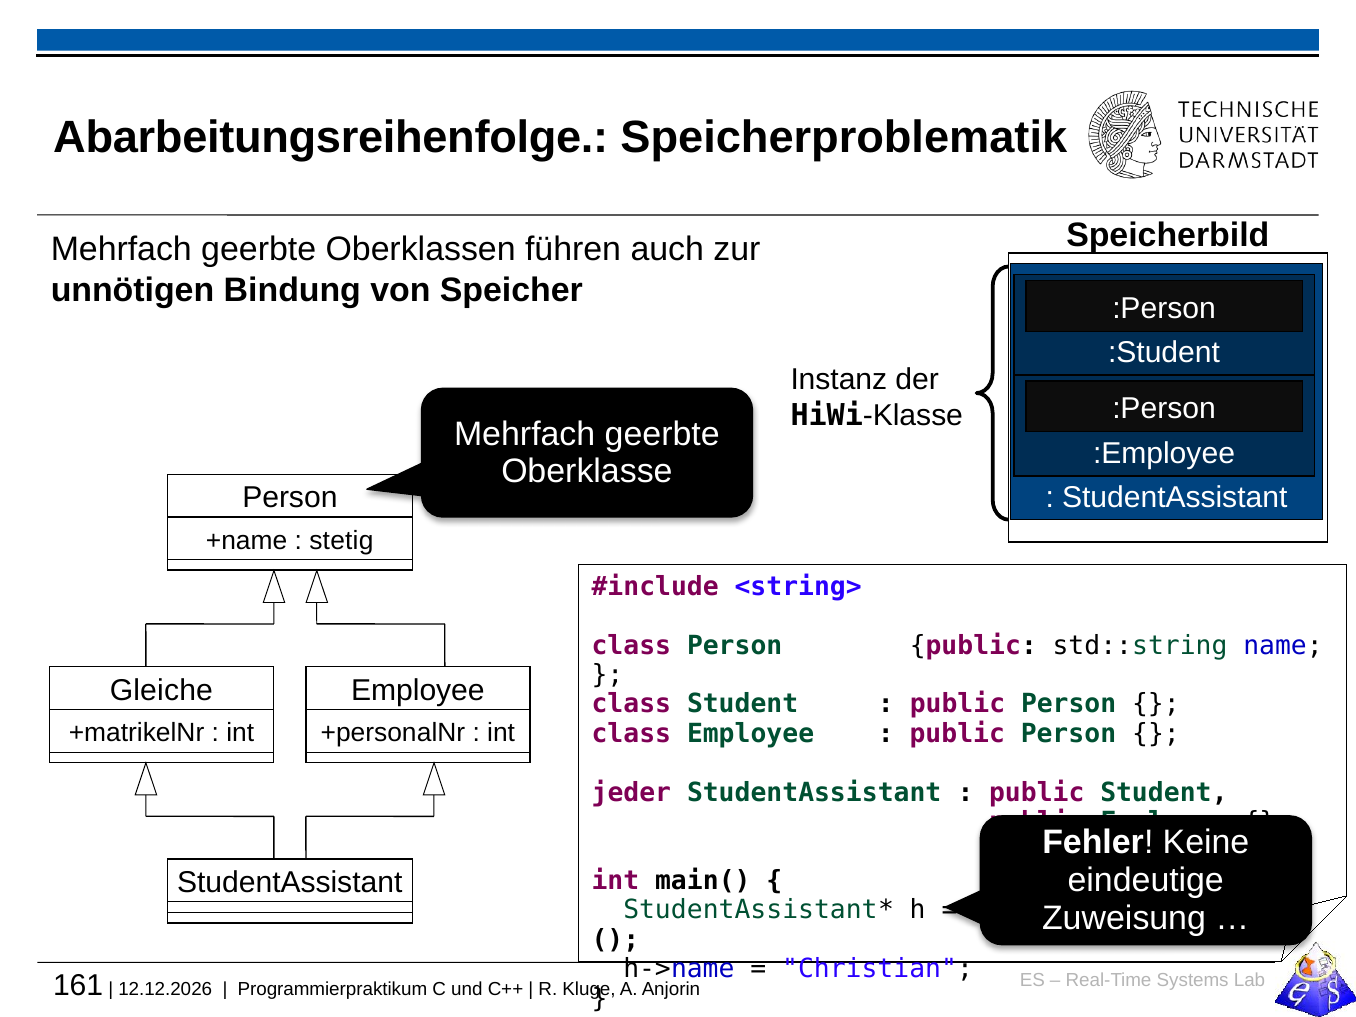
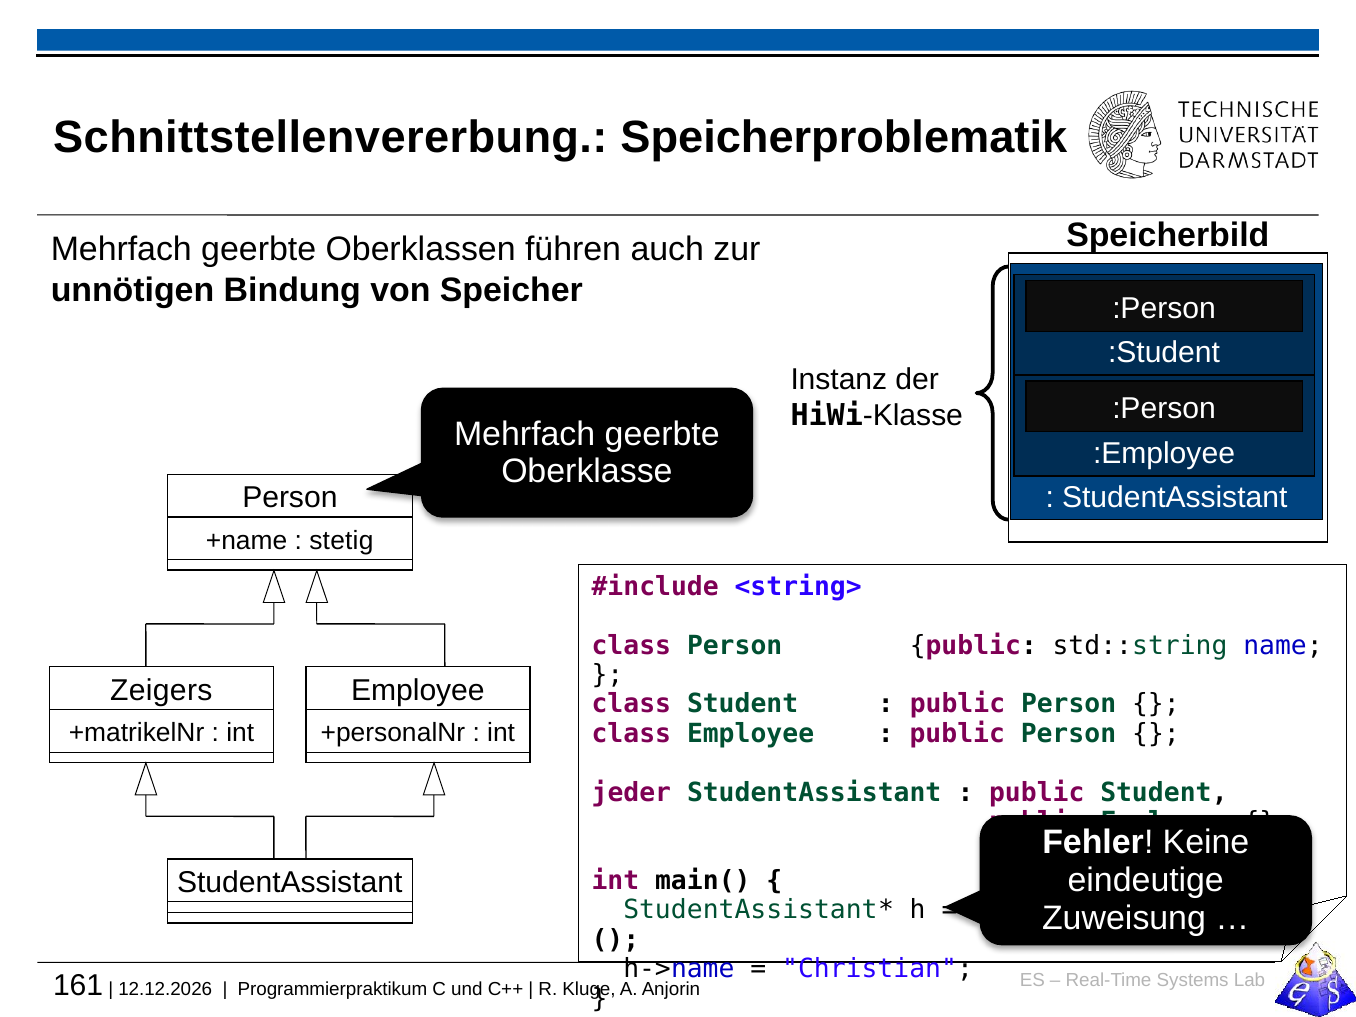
Abarbeitungsreihenfolge: Abarbeitungsreihenfolge -> Schnittstellenvererbung (330, 138)
Gleiche: Gleiche -> Zeigers (161, 690)
